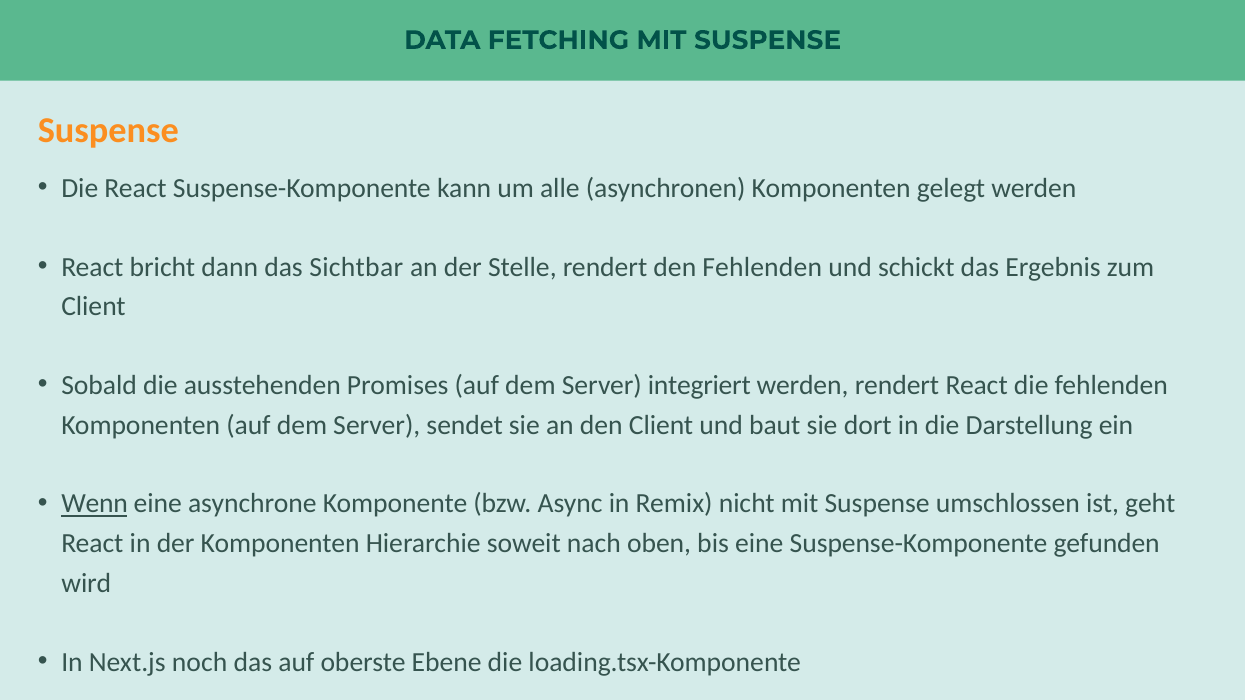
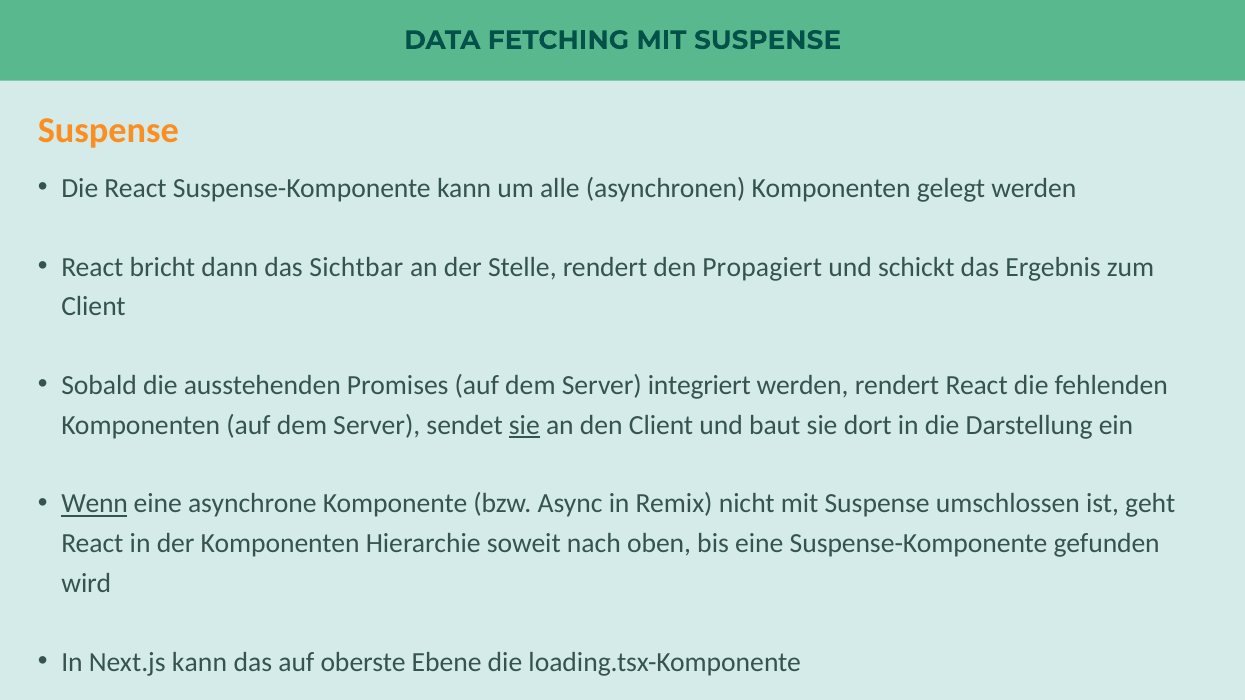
den Fehlenden: Fehlenden -> Propagiert (762, 267)
sie underline: none -> present (524, 425)
Next.js noch: noch -> kann (199, 662)
